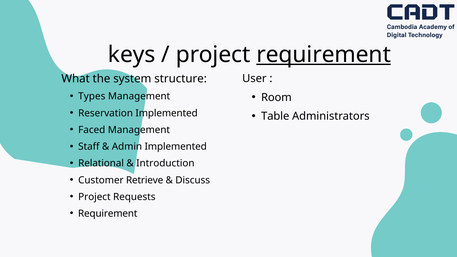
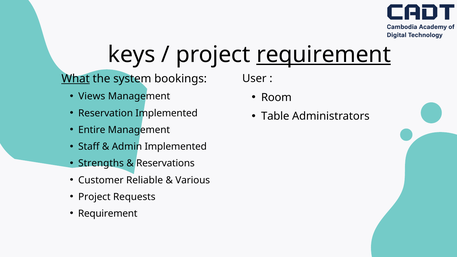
What underline: none -> present (76, 79)
structure: structure -> bookings (181, 79)
Types: Types -> Views (92, 96)
Faced: Faced -> Entire (92, 130)
Relational: Relational -> Strengths (101, 163)
Introduction: Introduction -> Reservations (165, 163)
Retrieve: Retrieve -> Reliable (145, 180)
Discuss: Discuss -> Various (193, 180)
